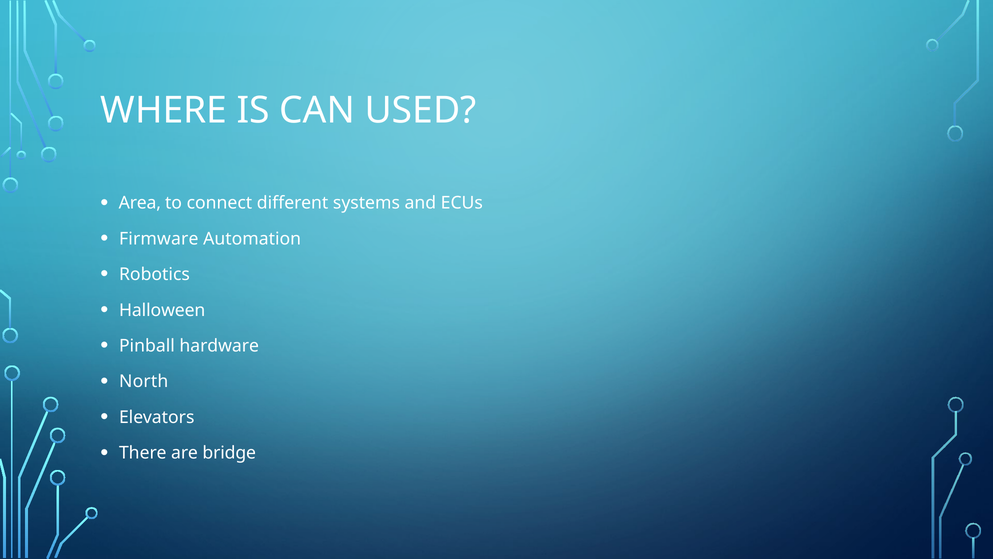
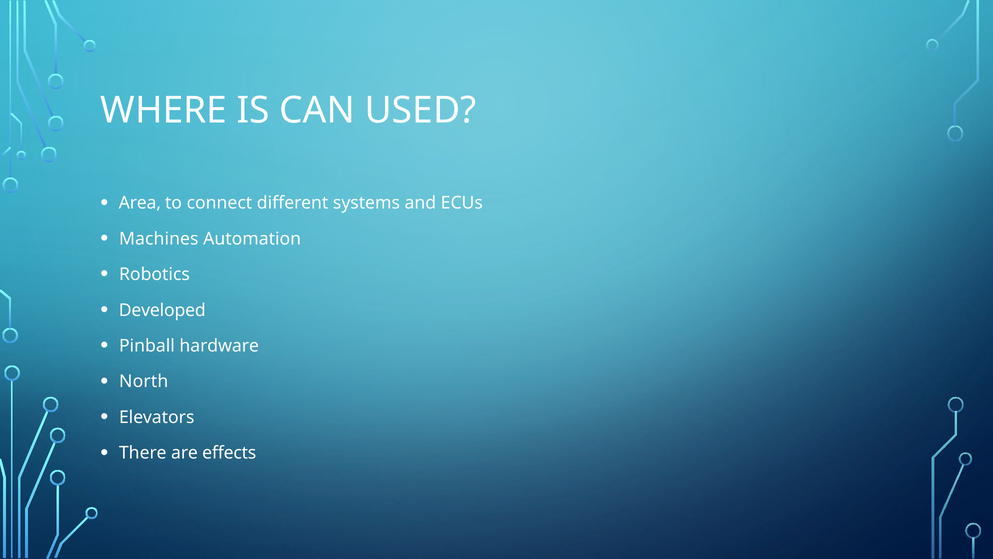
Firmware: Firmware -> Machines (159, 239)
Halloween: Halloween -> Developed (162, 310)
bridge: bridge -> effects (229, 453)
